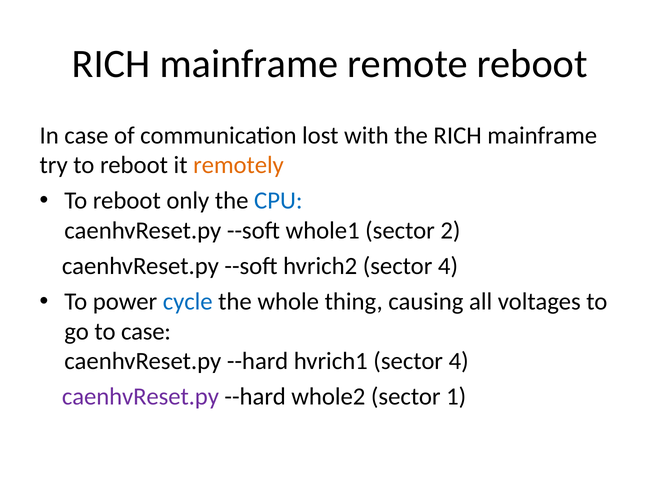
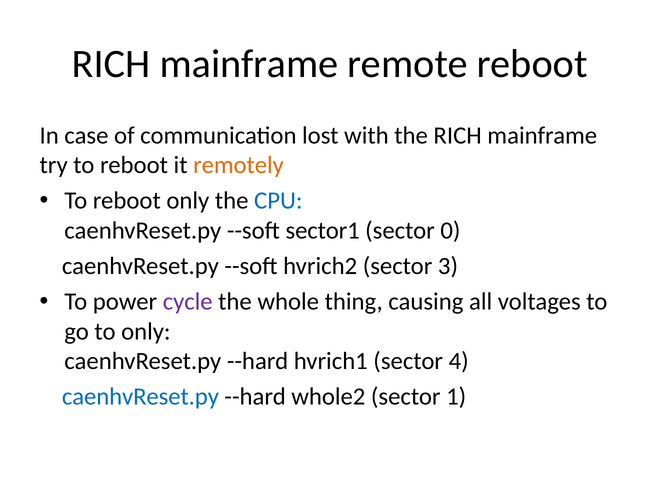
whole1: whole1 -> sector1 (323, 230)
2: 2 -> 0 (450, 230)
hvrich2 sector 4: 4 -> 3 (448, 266)
cycle colour: blue -> purple (188, 302)
to case: case -> only (146, 331)
caenhvReset.py colour: purple -> blue (140, 397)
